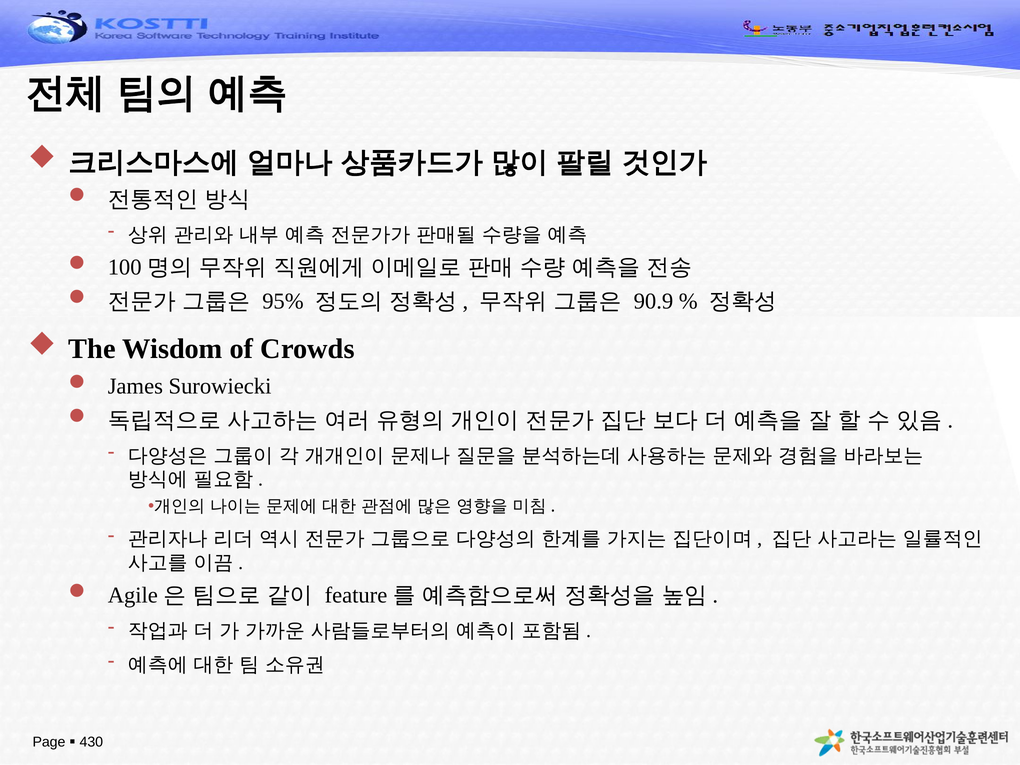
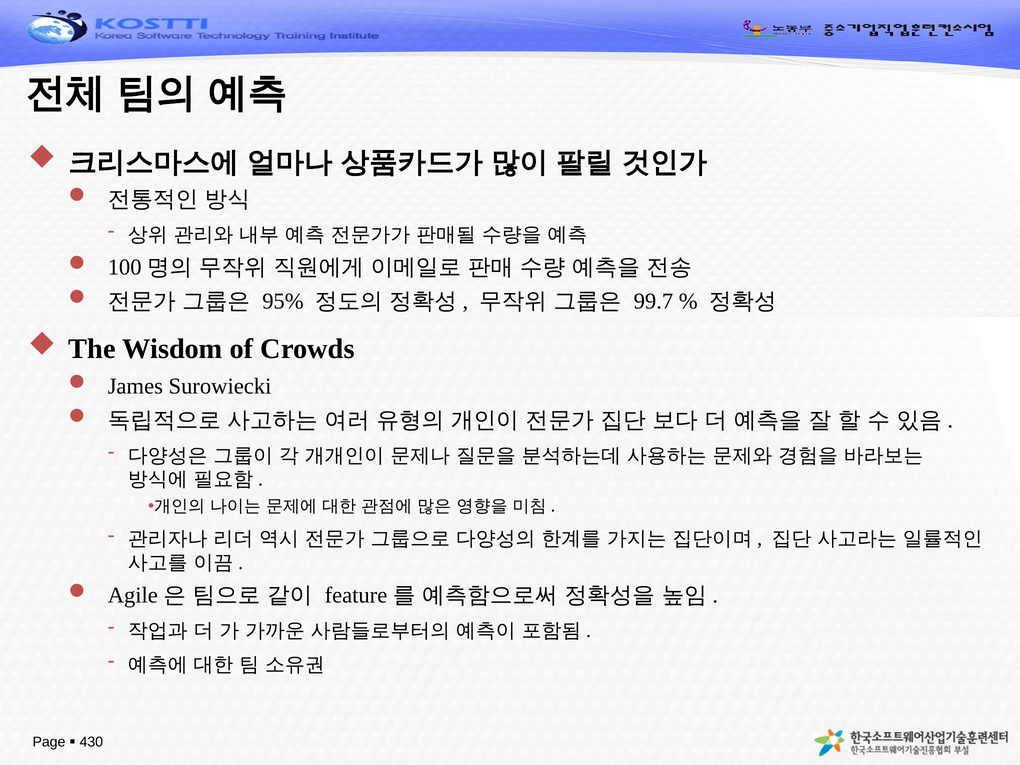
90.9: 90.9 -> 99.7 (653, 301)
